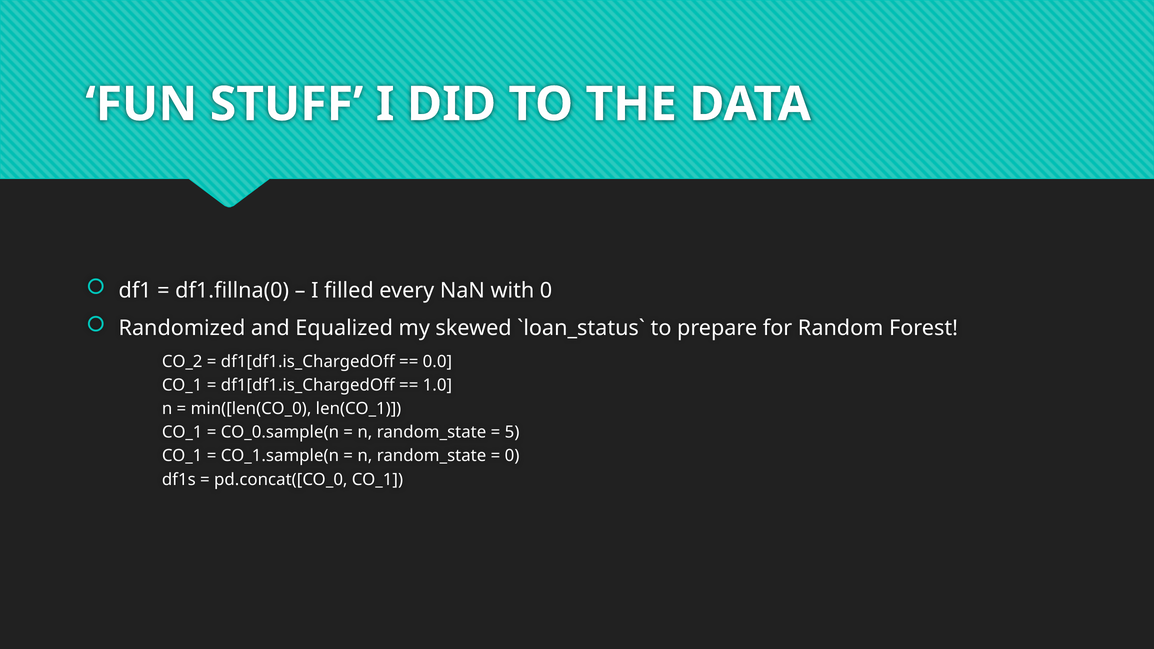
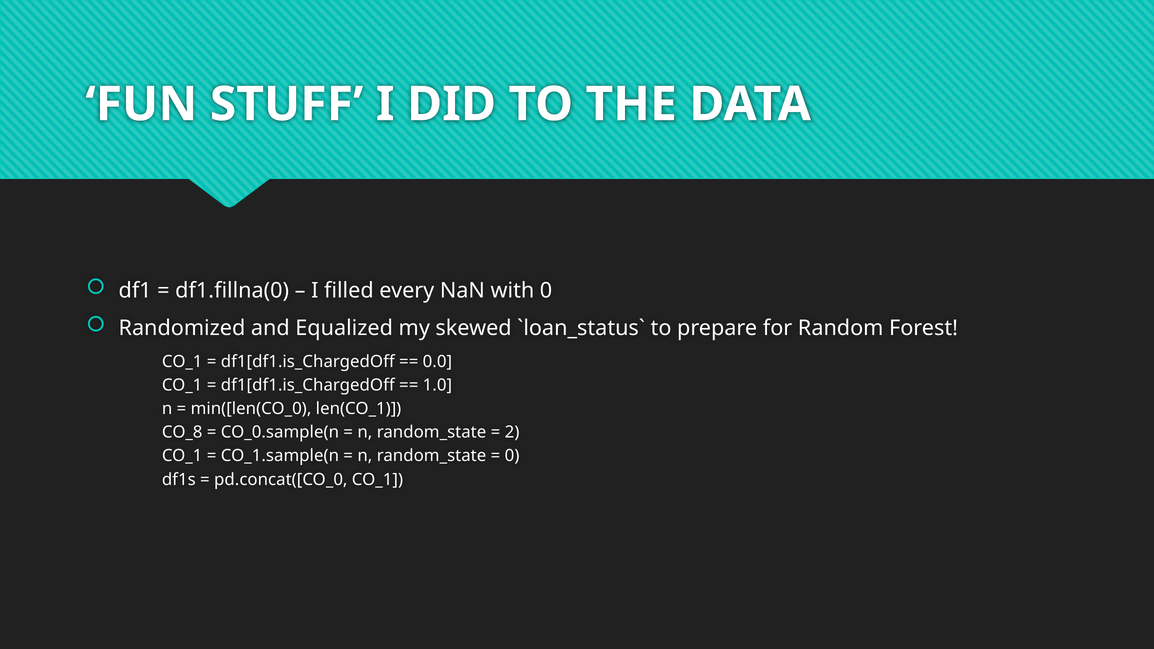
CO_2: CO_2 -> CO_1 (182, 362)
CO_1: CO_1 -> CO_8 (182, 432)
5: 5 -> 2 (512, 432)
